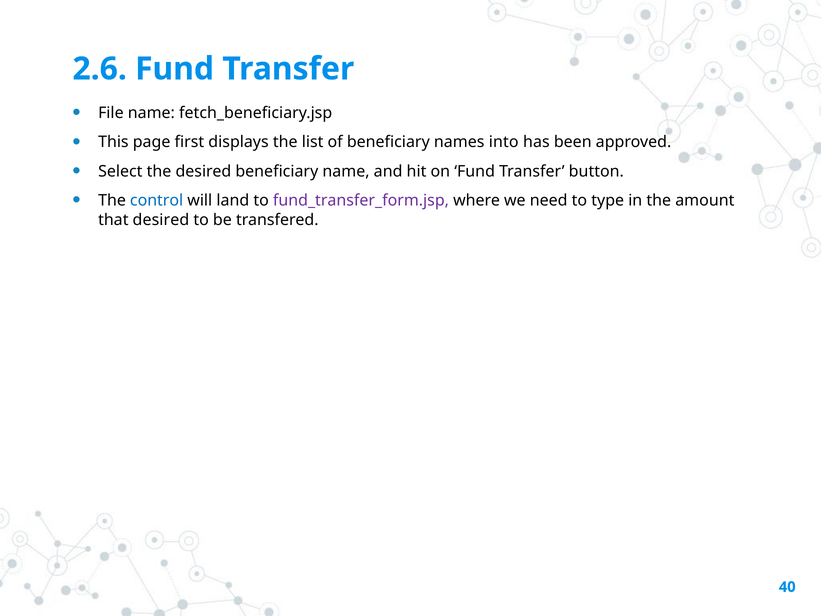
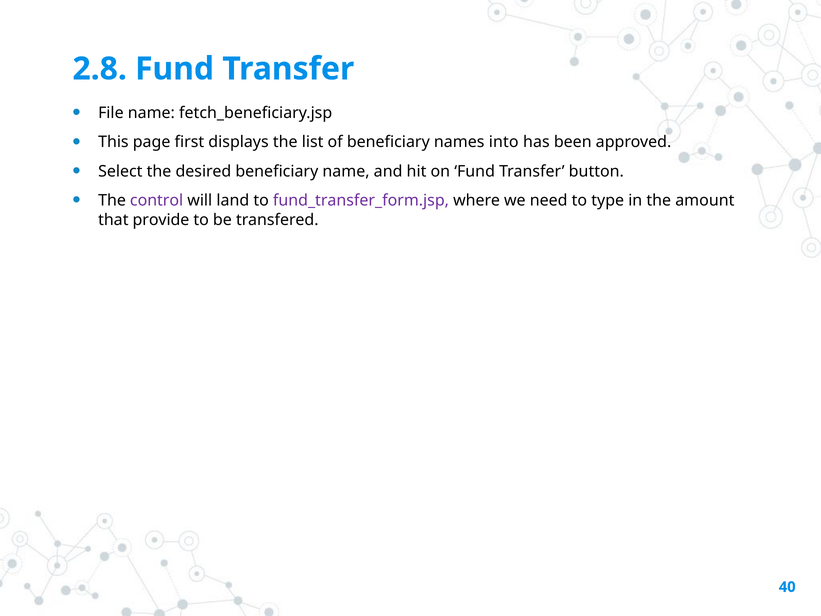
2.6: 2.6 -> 2.8 (100, 69)
control colour: blue -> purple (157, 201)
that desired: desired -> provide (161, 220)
